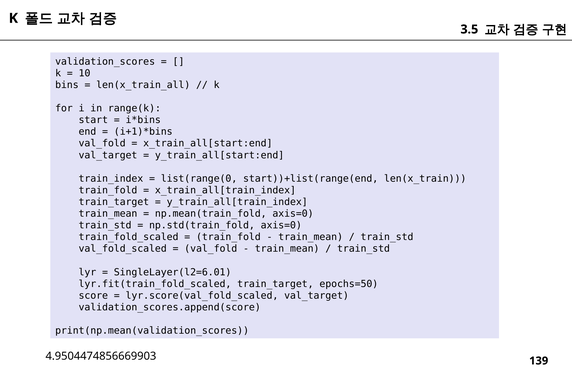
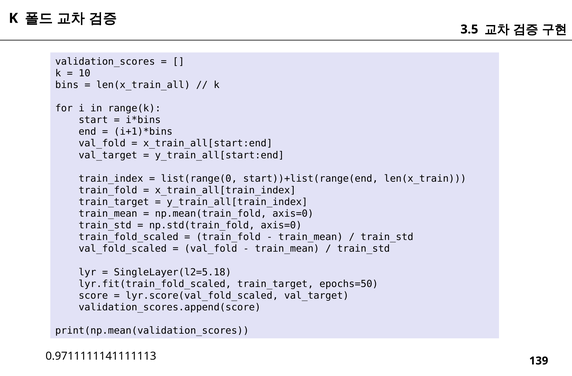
SingleLayer(l2=6.01: SingleLayer(l2=6.01 -> SingleLayer(l2=5.18 (173, 272)
4.9504474856669903: 4.9504474856669903 -> 0.9711111141111113 (101, 356)
